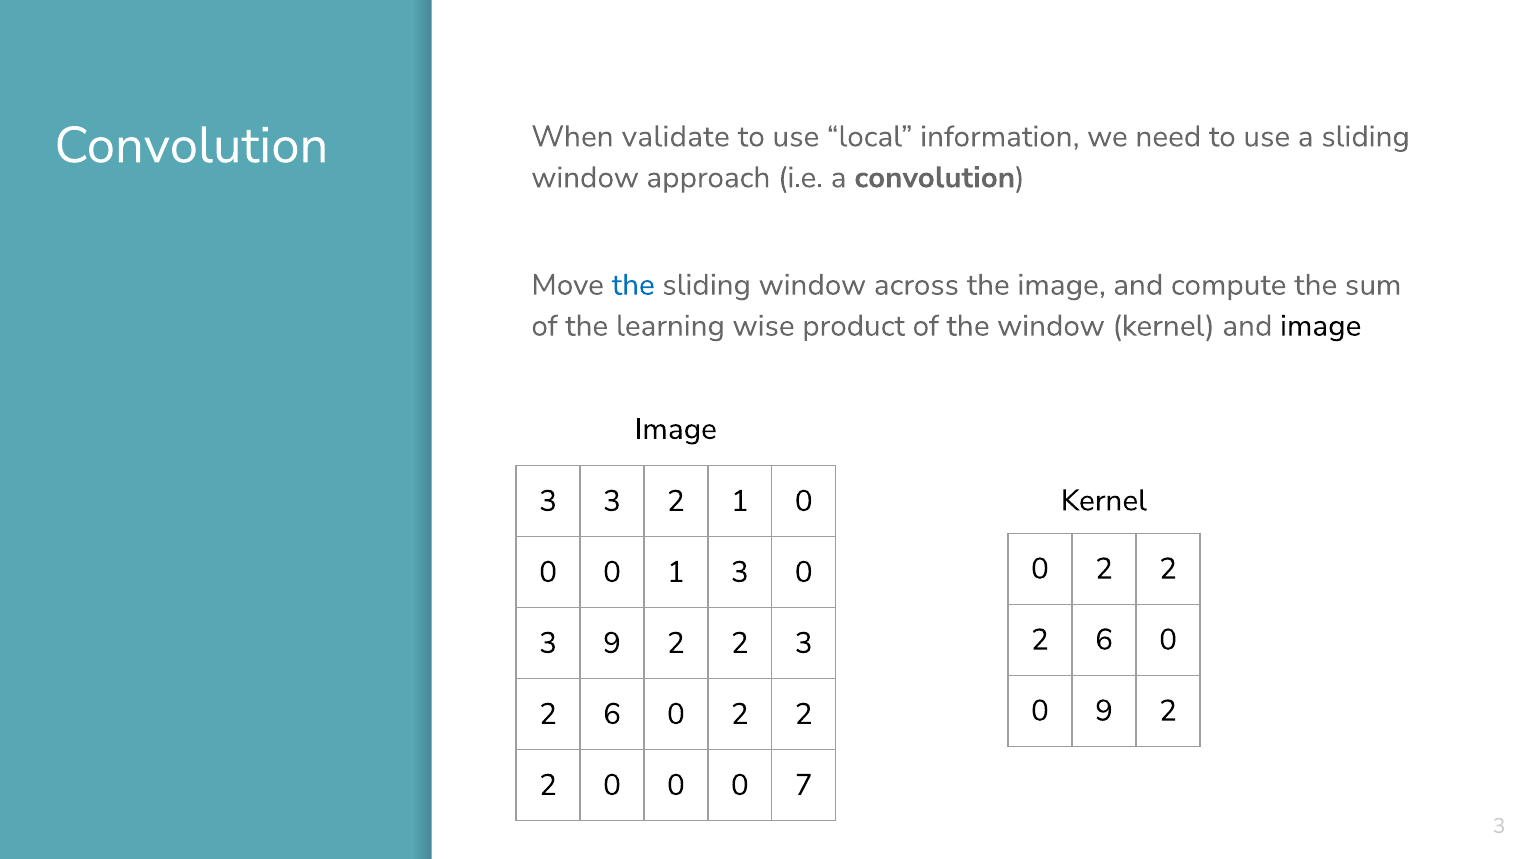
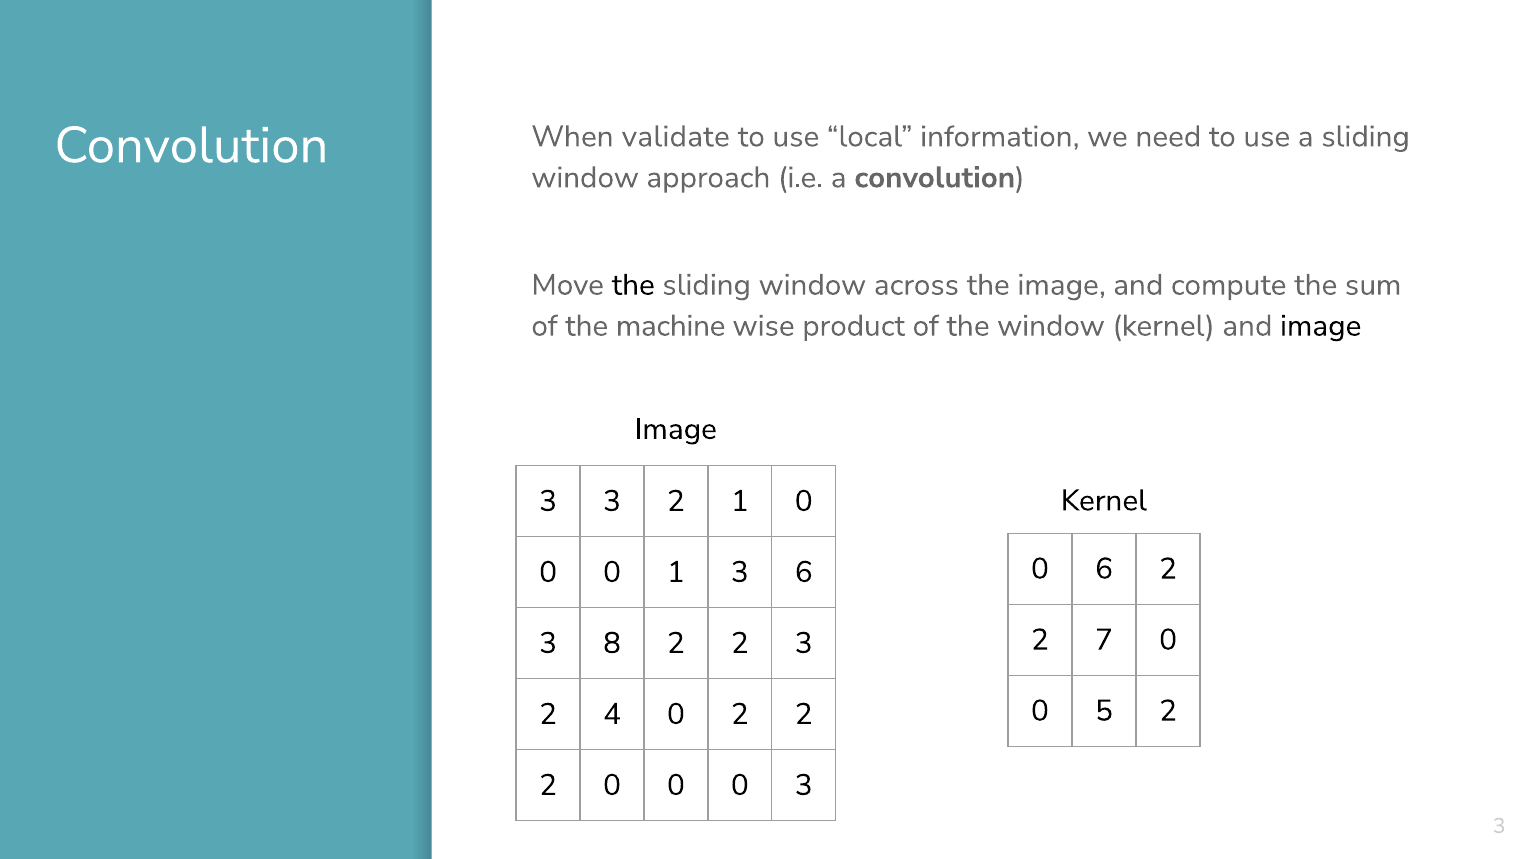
the colour: blue -> black (633, 285)
learning: learning -> machine (671, 326)
2: 2 -> 6 (1104, 569)
3 0: 0 -> 6 (804, 572)
6: 6 -> 7 (1104, 640)
3 9: 9 -> 8 (612, 643)
0 9: 9 -> 5 (1104, 711)
6: 6 -> 4 (612, 714)
0 7: 7 -> 3 (804, 785)
